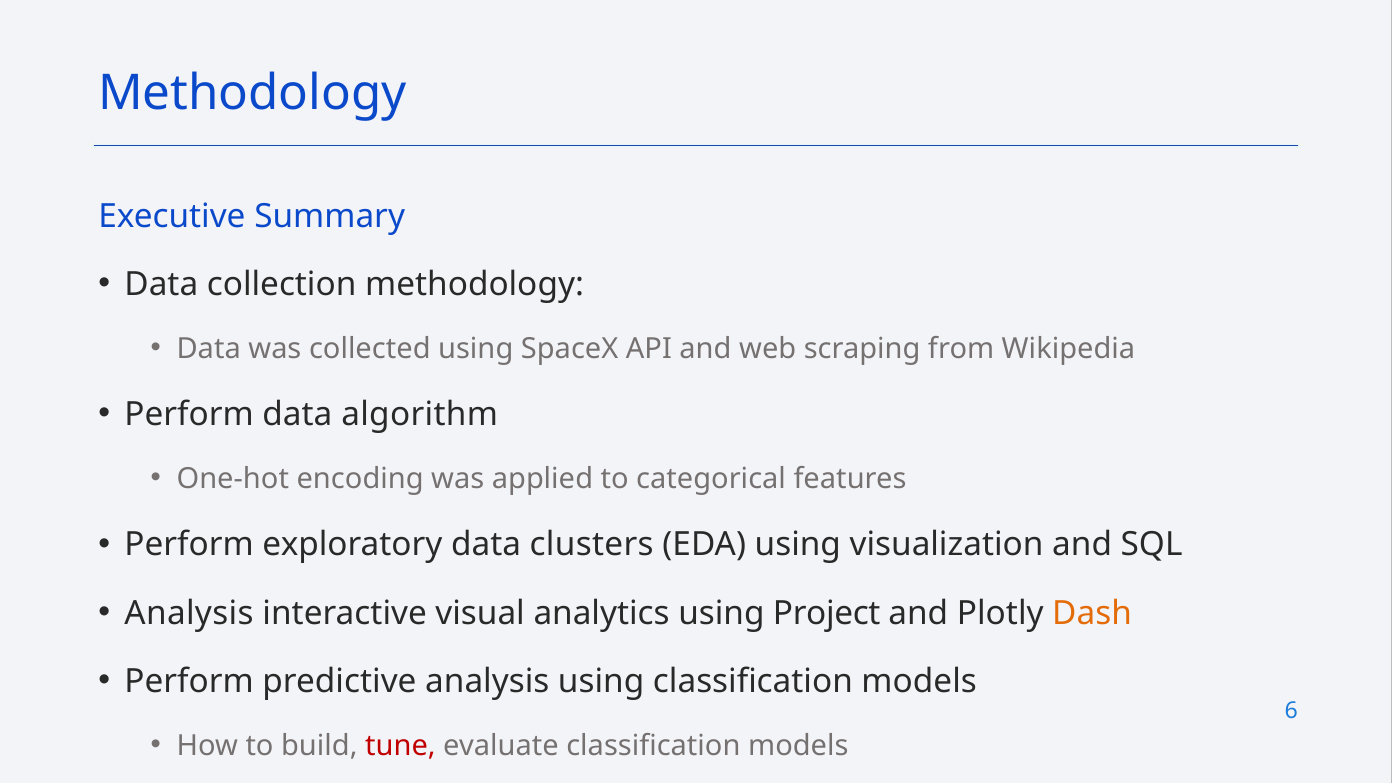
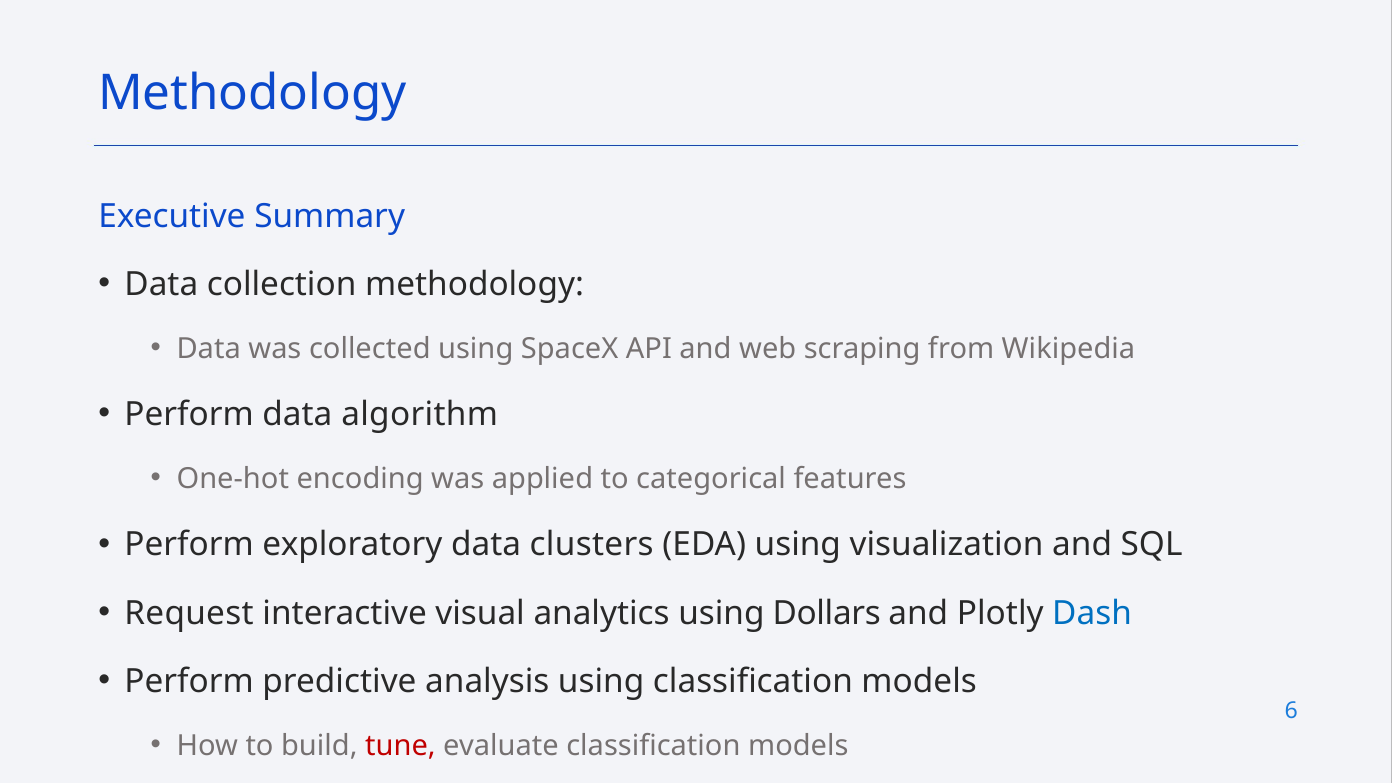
Analysis: Analysis -> Request (189, 613)
Project: Project -> Dollars (827, 613)
Dash colour: orange -> blue (1092, 613)
